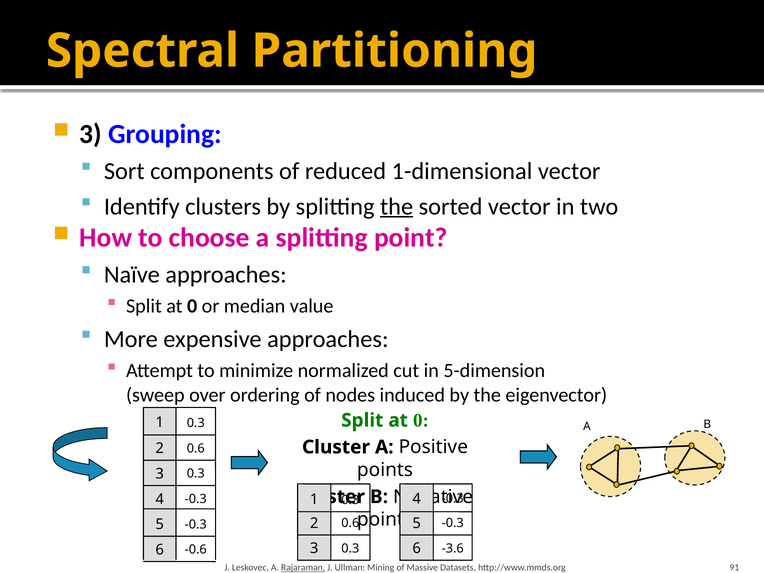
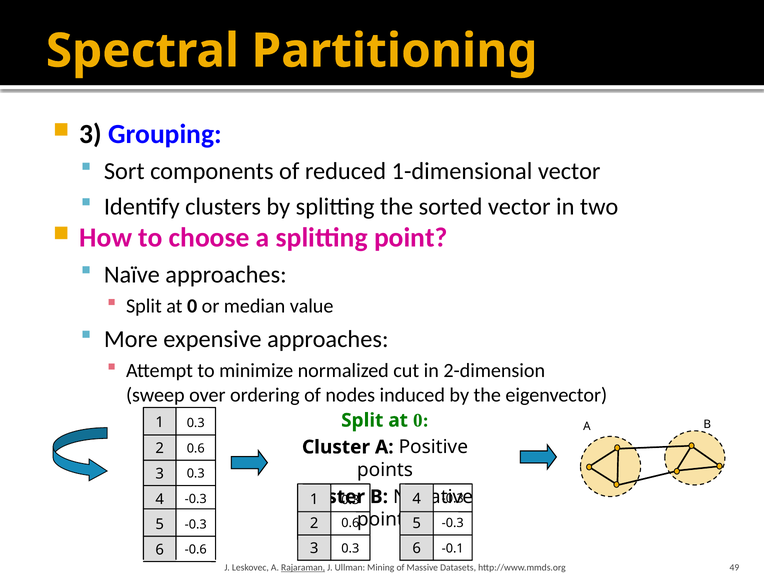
the underline: present -> none (397, 206)
5-dimension: 5-dimension -> 2-dimension (494, 371)
-3.6: -3.6 -> -0.1 (453, 548)
91: 91 -> 49 (734, 568)
